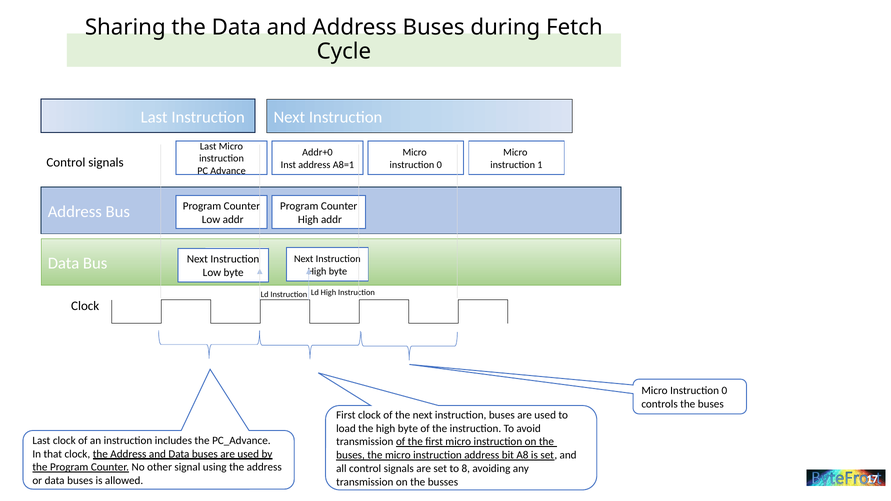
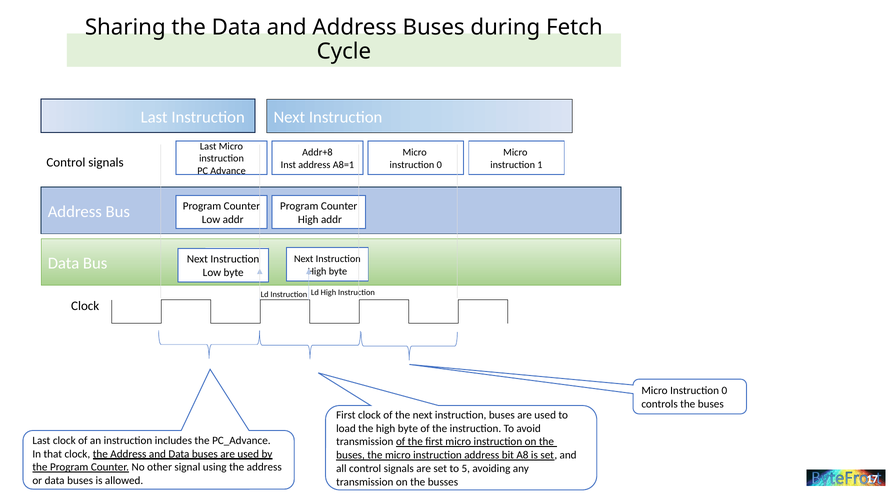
Addr+0: Addr+0 -> Addr+8 (317, 152)
8: 8 -> 5 (466, 469)
